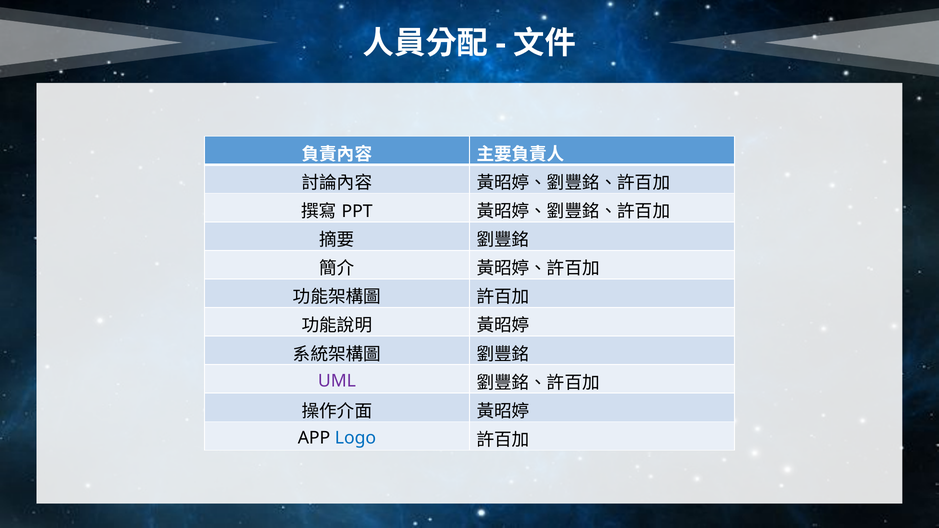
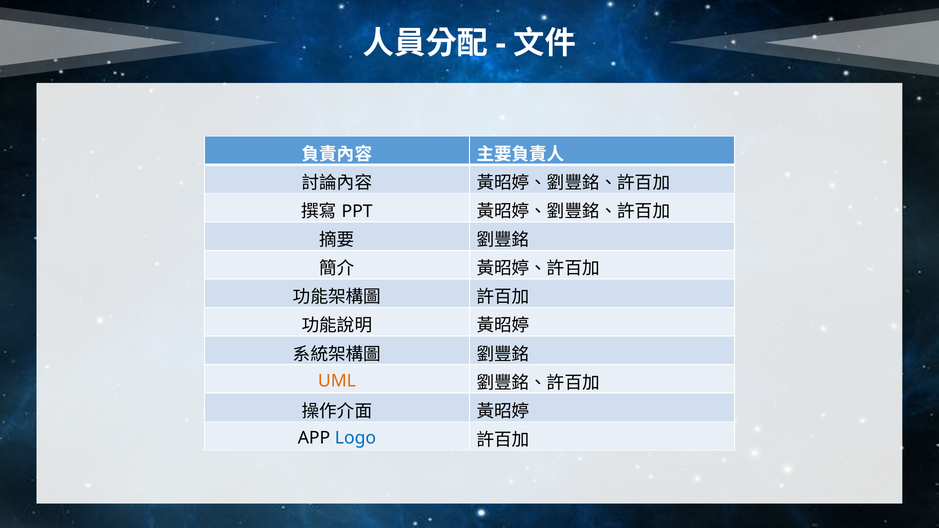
UML colour: purple -> orange (337, 381)
